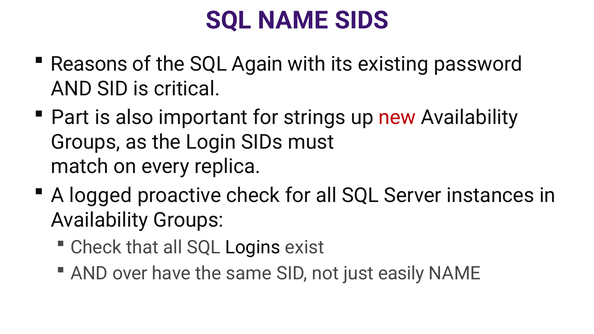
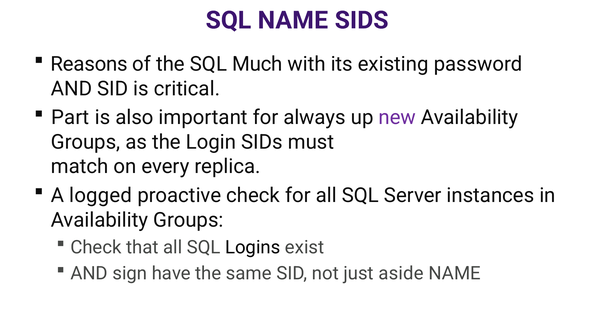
Again: Again -> Much (257, 64)
strings: strings -> always (315, 118)
new colour: red -> purple (397, 118)
over: over -> sign (130, 274)
easily: easily -> aside (401, 274)
